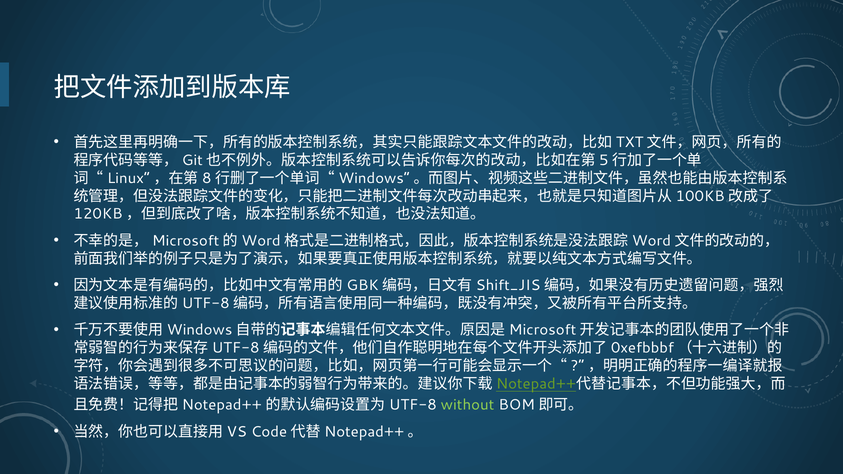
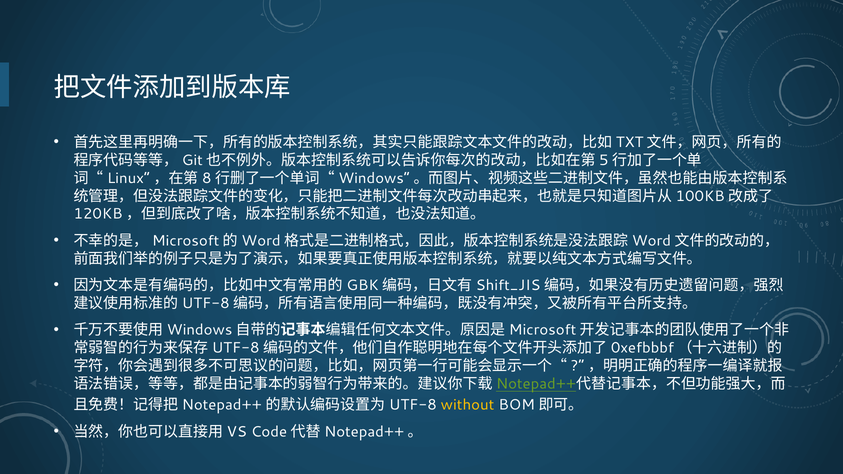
without colour: light green -> yellow (468, 405)
